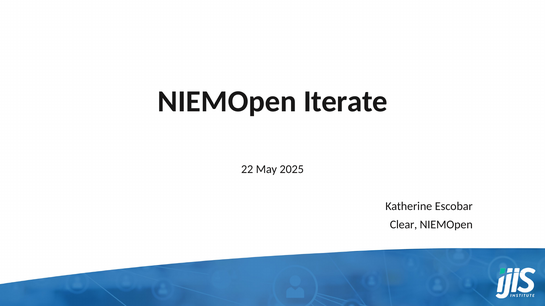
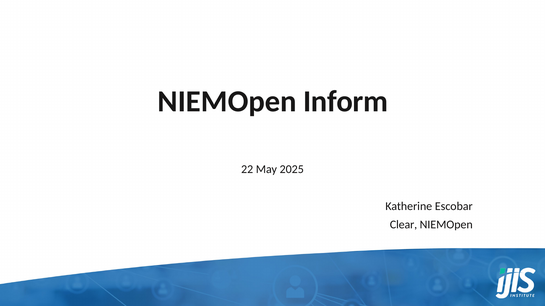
Iterate: Iterate -> Inform (346, 102)
